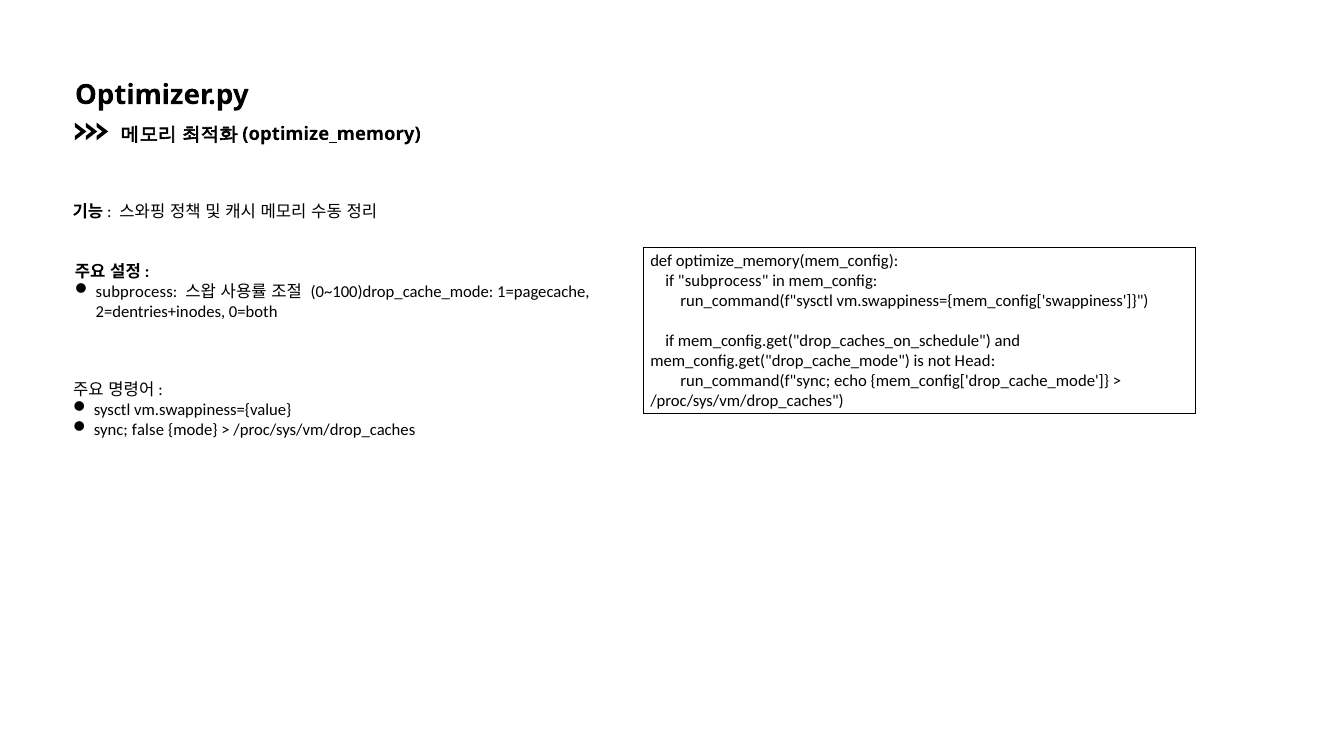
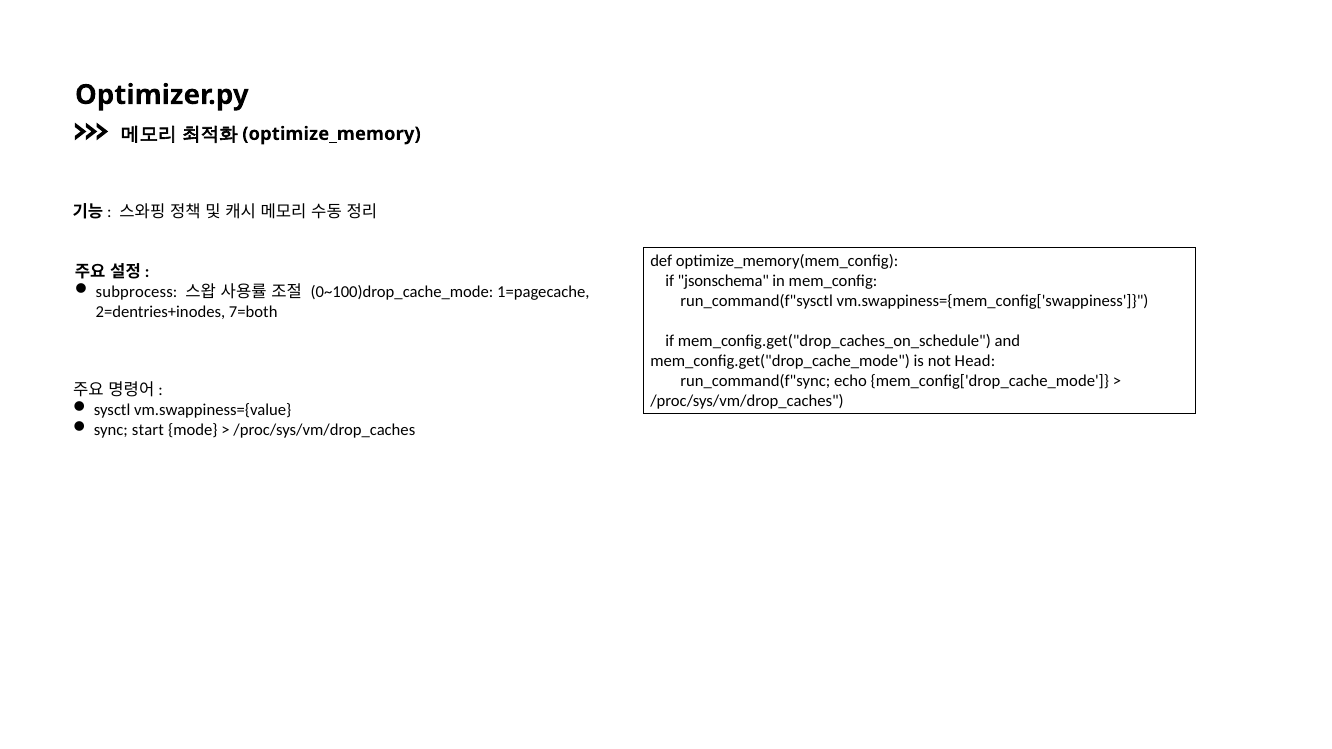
if subprocess: subprocess -> jsonschema (723, 282)
0=both: 0=both -> 7=both (253, 312)
false: false -> start (148, 430)
